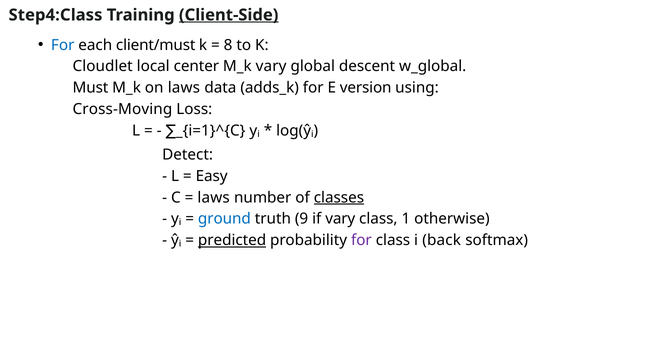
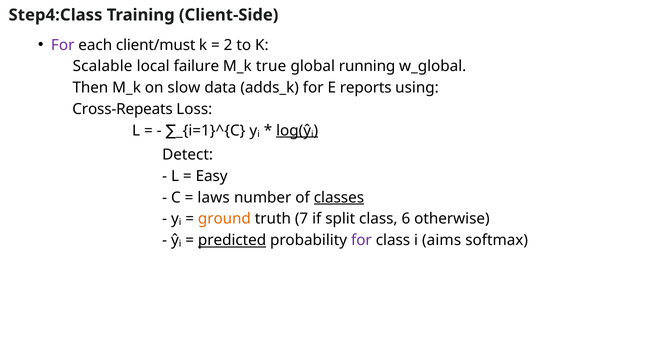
Client-Side underline: present -> none (229, 15)
For colour: blue -> purple (63, 45)
8: 8 -> 2 (228, 45)
Cloudlet: Cloudlet -> Scalable (103, 66)
center: center -> failure (196, 66)
M_k vary: vary -> true (271, 66)
descent: descent -> running (367, 66)
Must: Must -> Then (90, 88)
on laws: laws -> slow (184, 88)
version: version -> reports (366, 88)
Cross-Moving: Cross-Moving -> Cross-Repeats (123, 109)
log(ŷᵢ underline: none -> present (297, 130)
ground colour: blue -> orange (224, 219)
9: 9 -> 7 (302, 219)
if vary: vary -> split (340, 219)
1: 1 -> 6 (406, 219)
back: back -> aims (442, 240)
